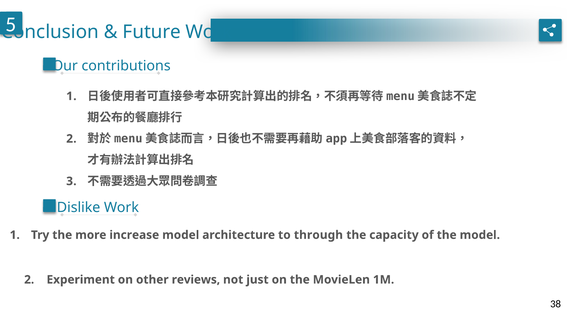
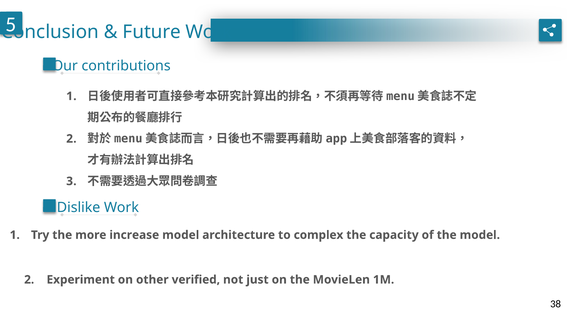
through: through -> complex (319, 235)
reviews: reviews -> verified (196, 280)
